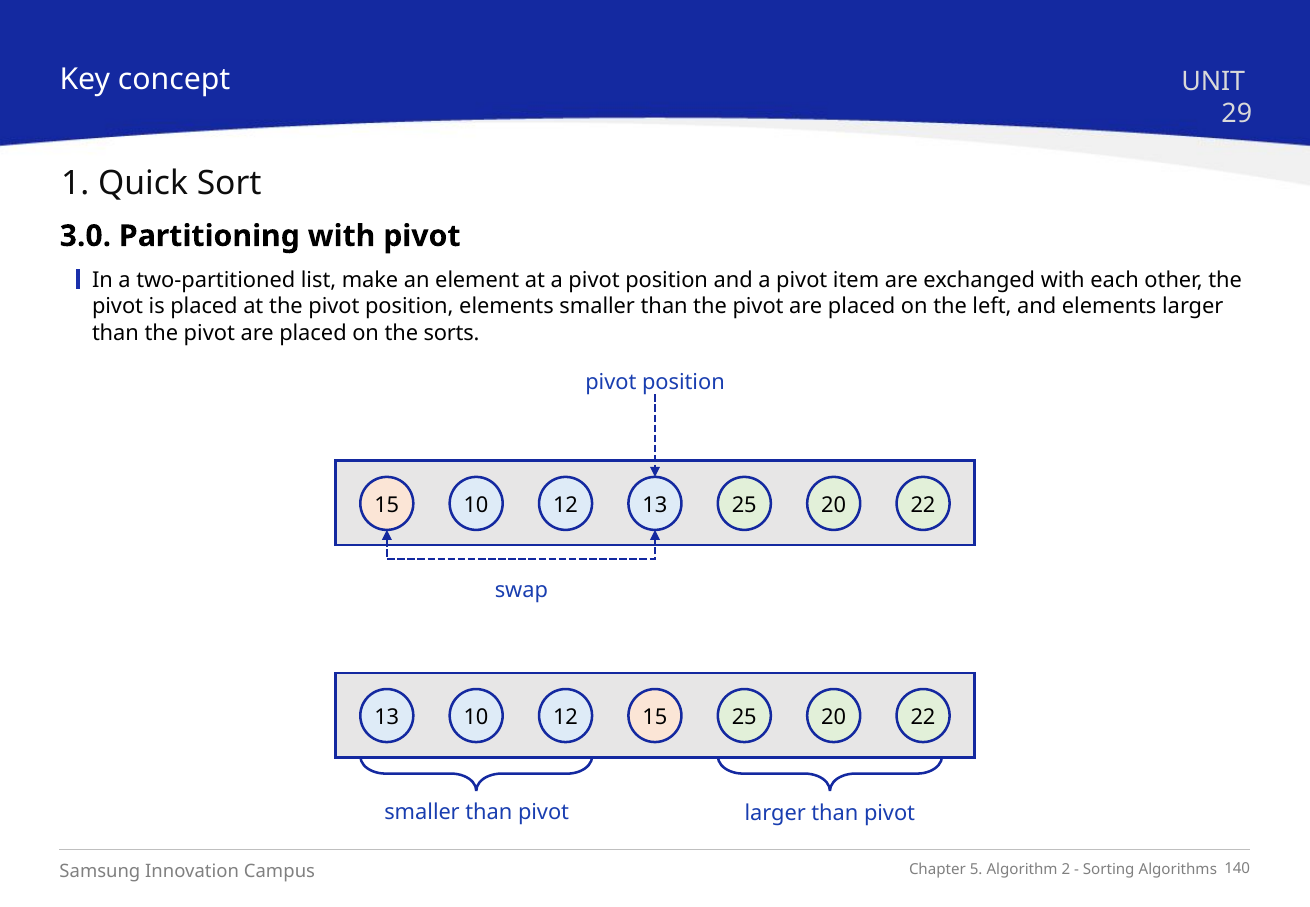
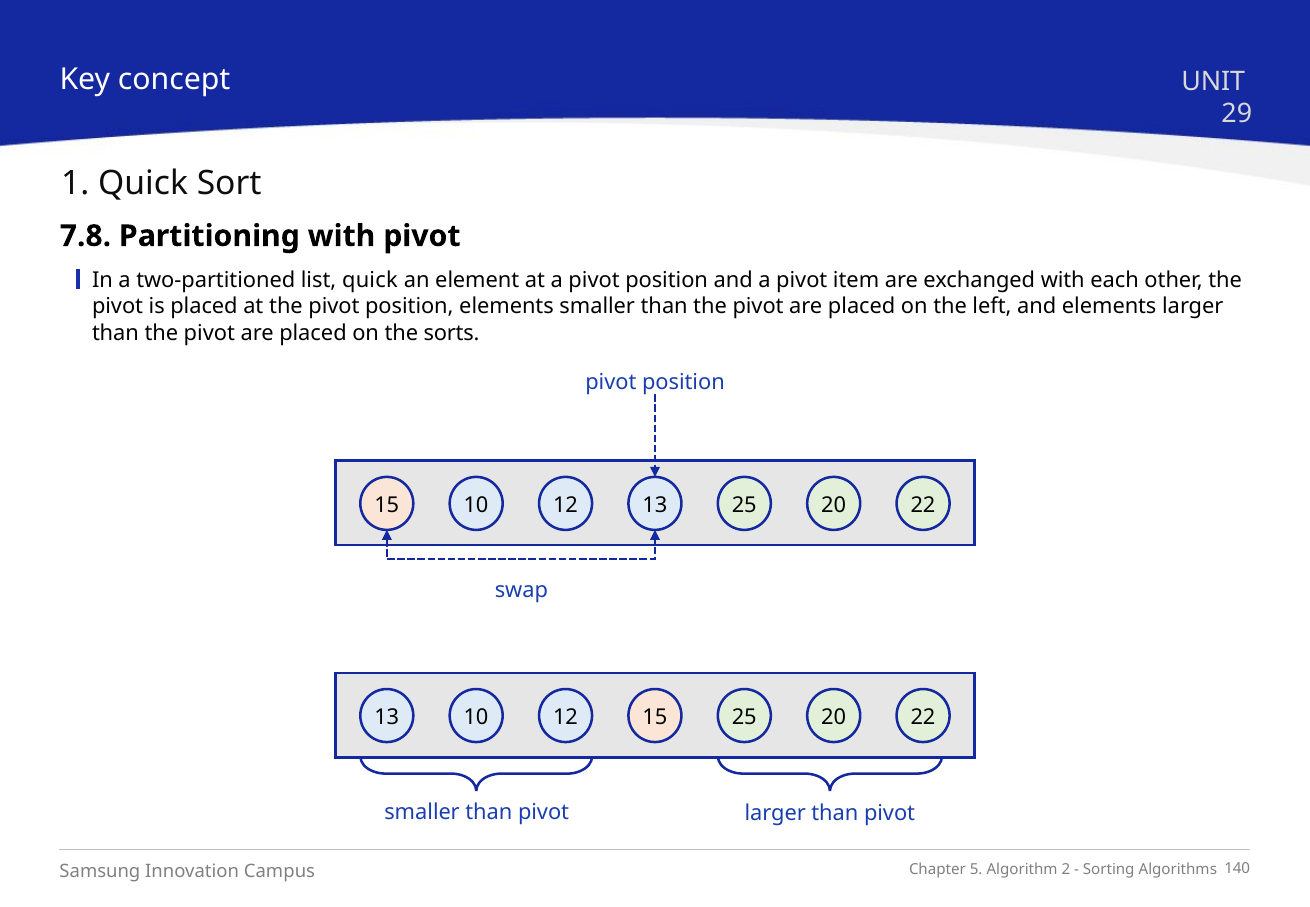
3.0: 3.0 -> 7.8 (85, 236)
list make: make -> quick (370, 280)
